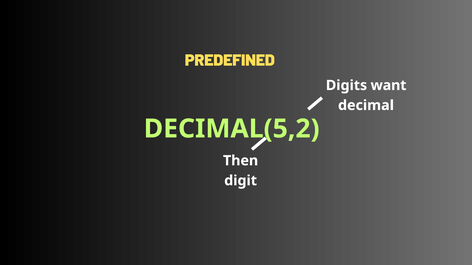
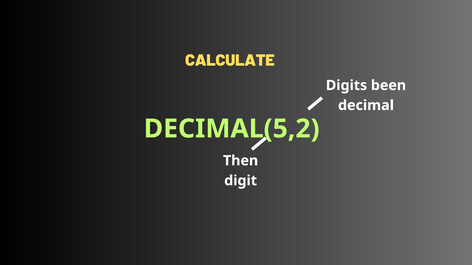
PREDEFINED: PREDEFINED -> CALCULATE (230, 61)
want: want -> been (388, 85)
